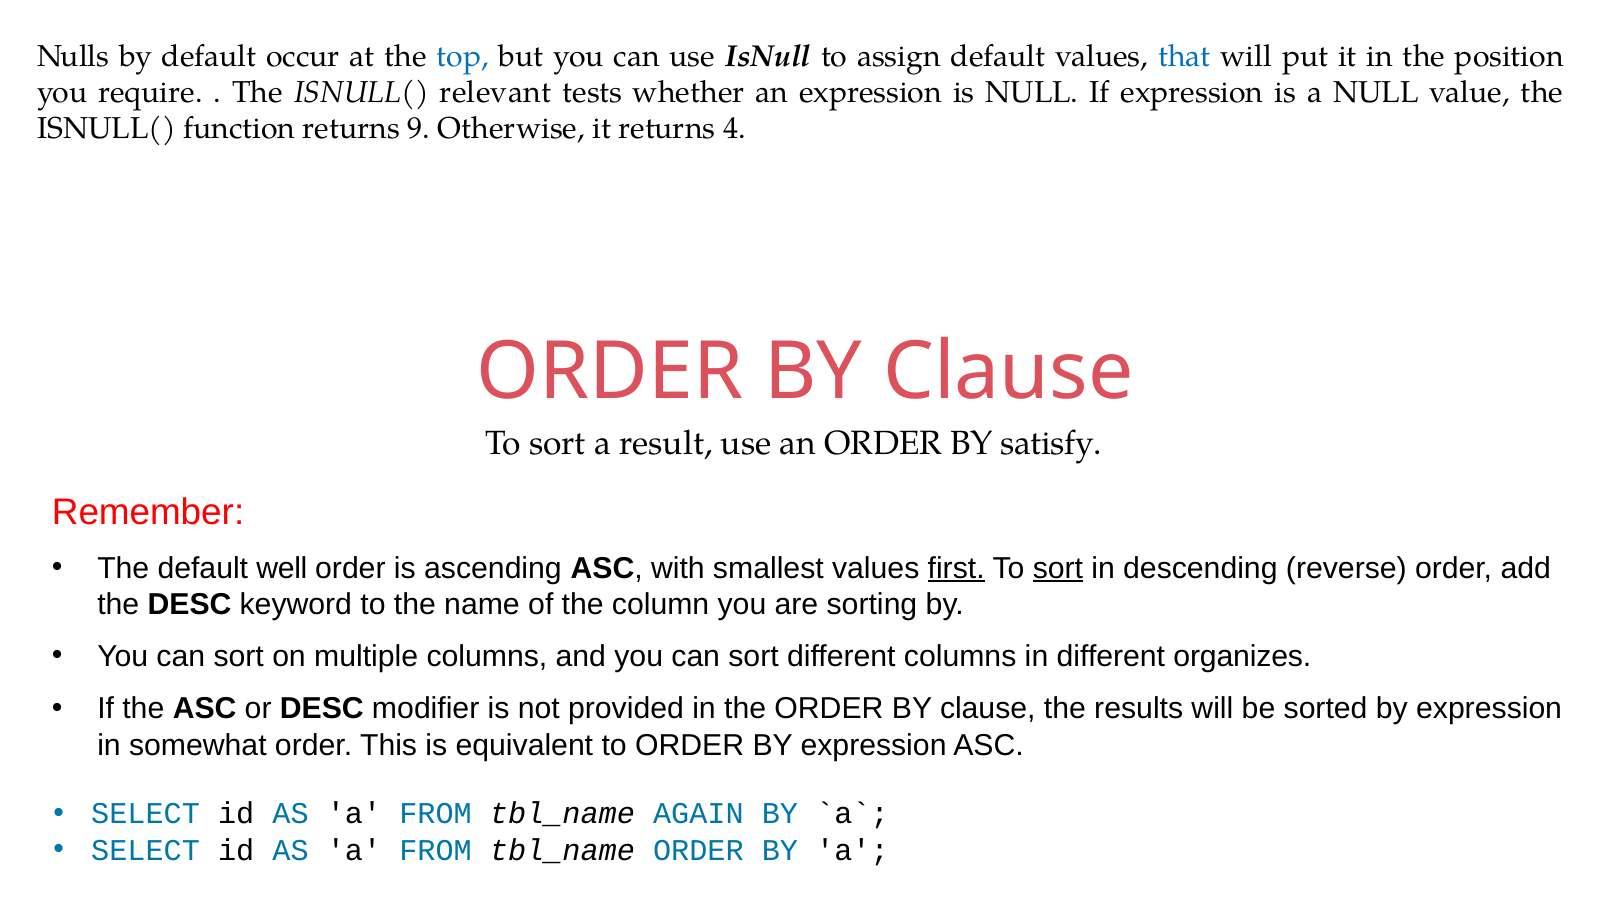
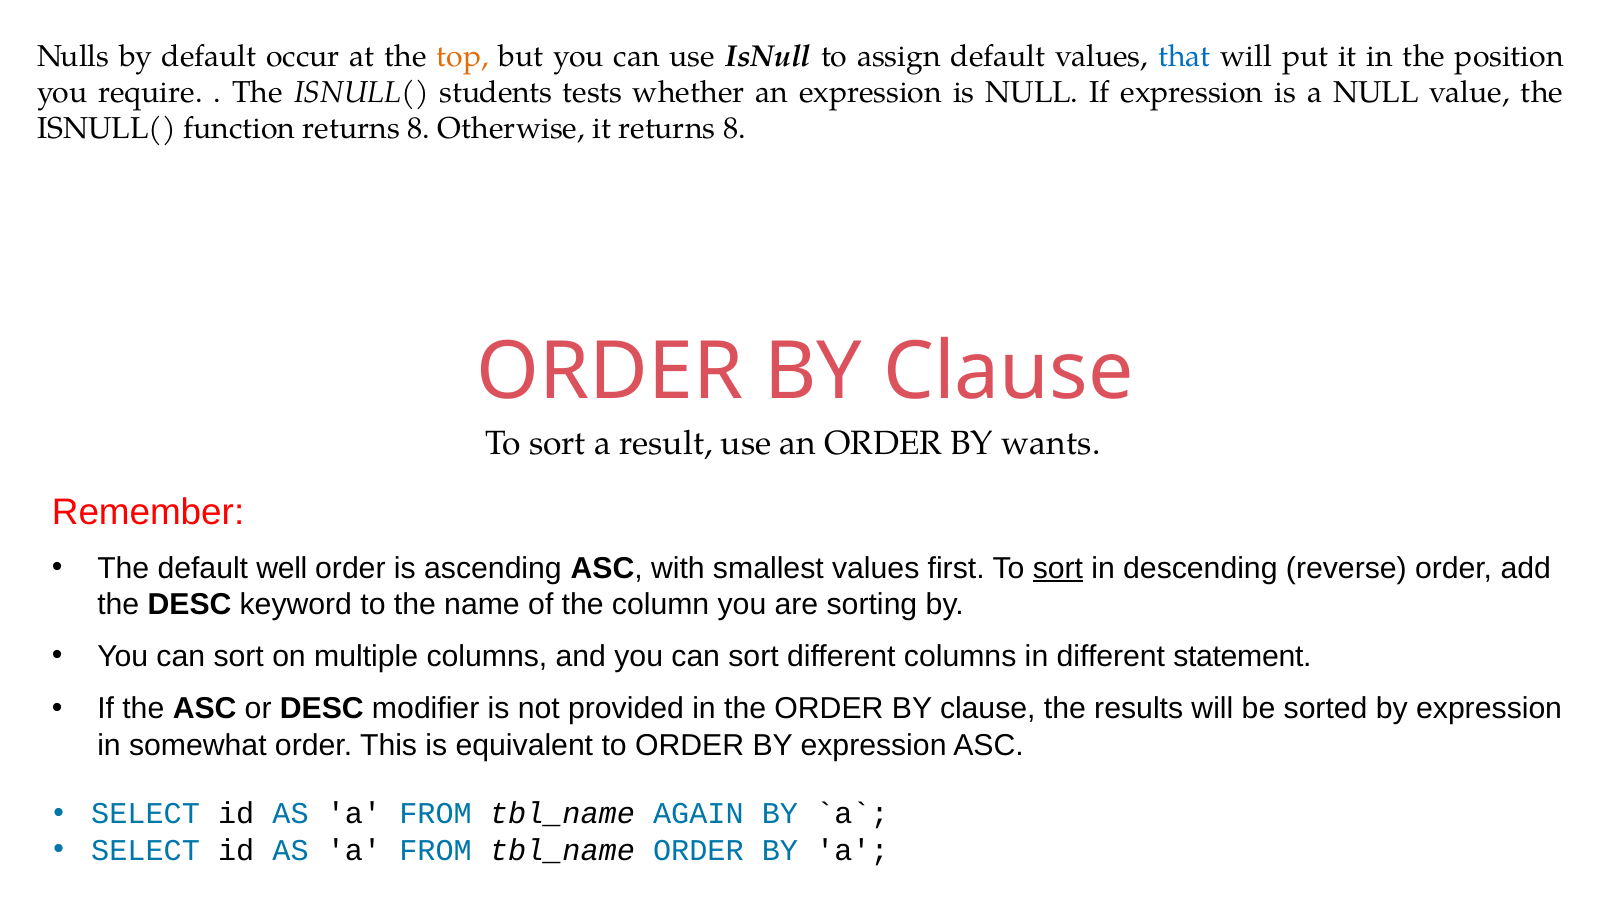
top colour: blue -> orange (463, 56)
relevant: relevant -> students (496, 93)
function returns 9: 9 -> 8 (419, 129)
it returns 4: 4 -> 8 (735, 129)
satisfy: satisfy -> wants (1051, 444)
first underline: present -> none (956, 568)
organizes: organizes -> statement (1242, 657)
